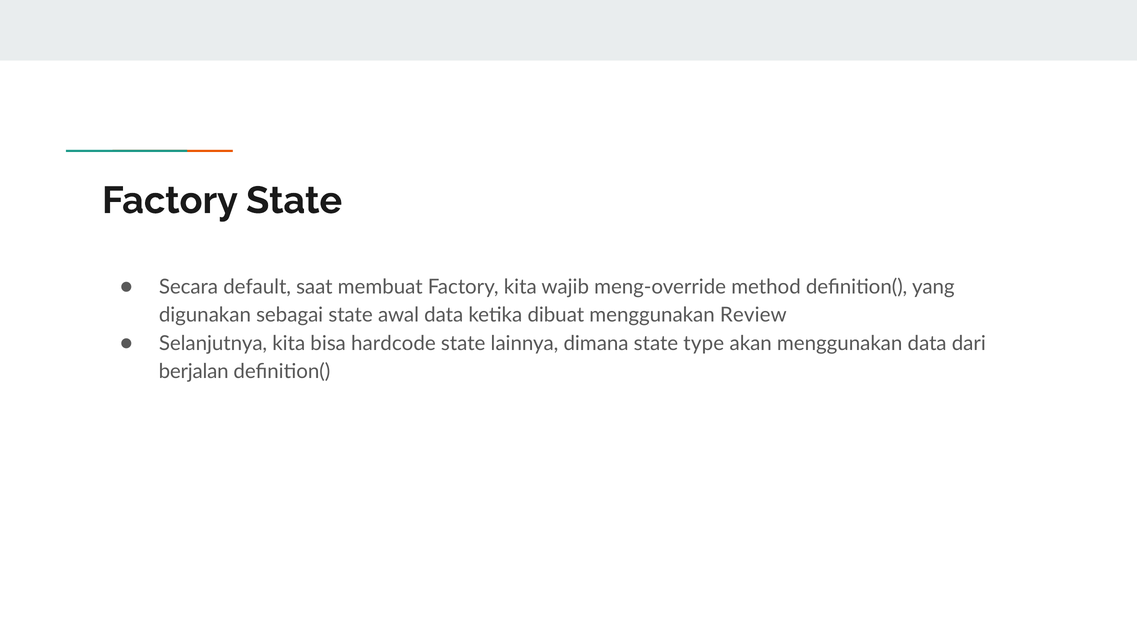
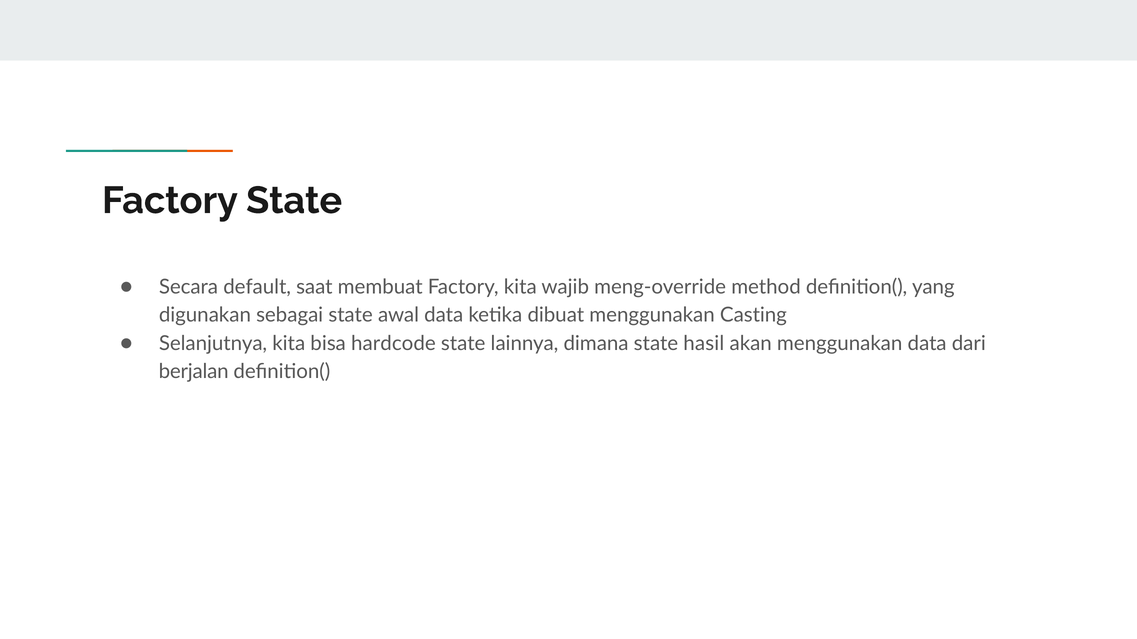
Review: Review -> Casting (753, 315)
type: type -> hasil (704, 344)
